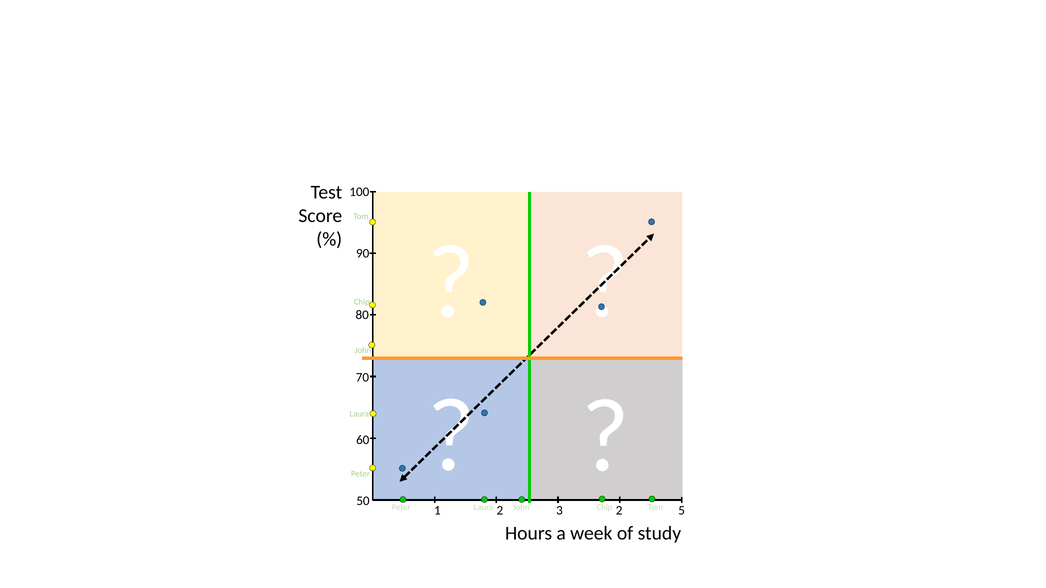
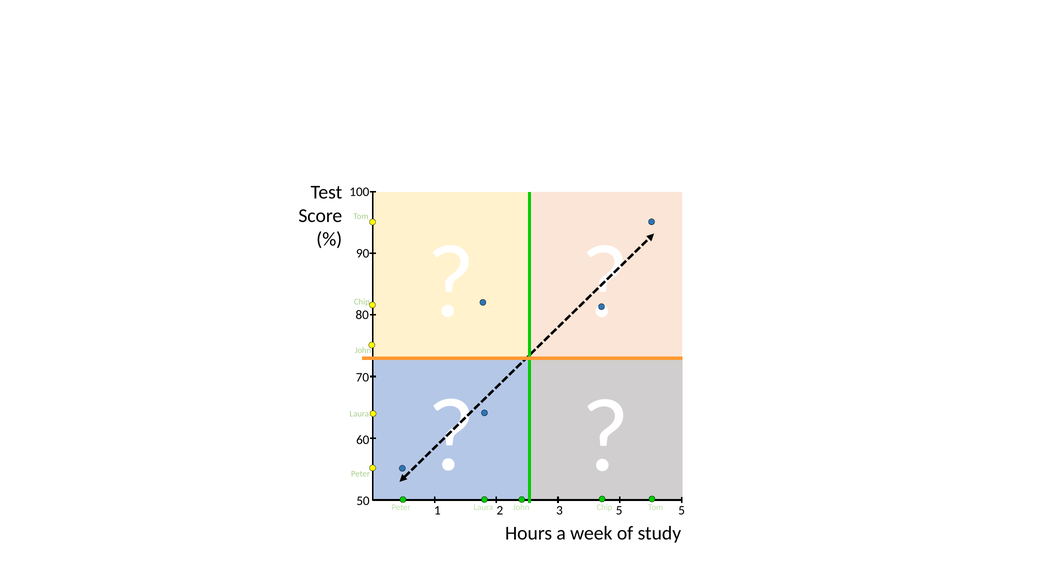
3 2: 2 -> 5 (619, 511)
